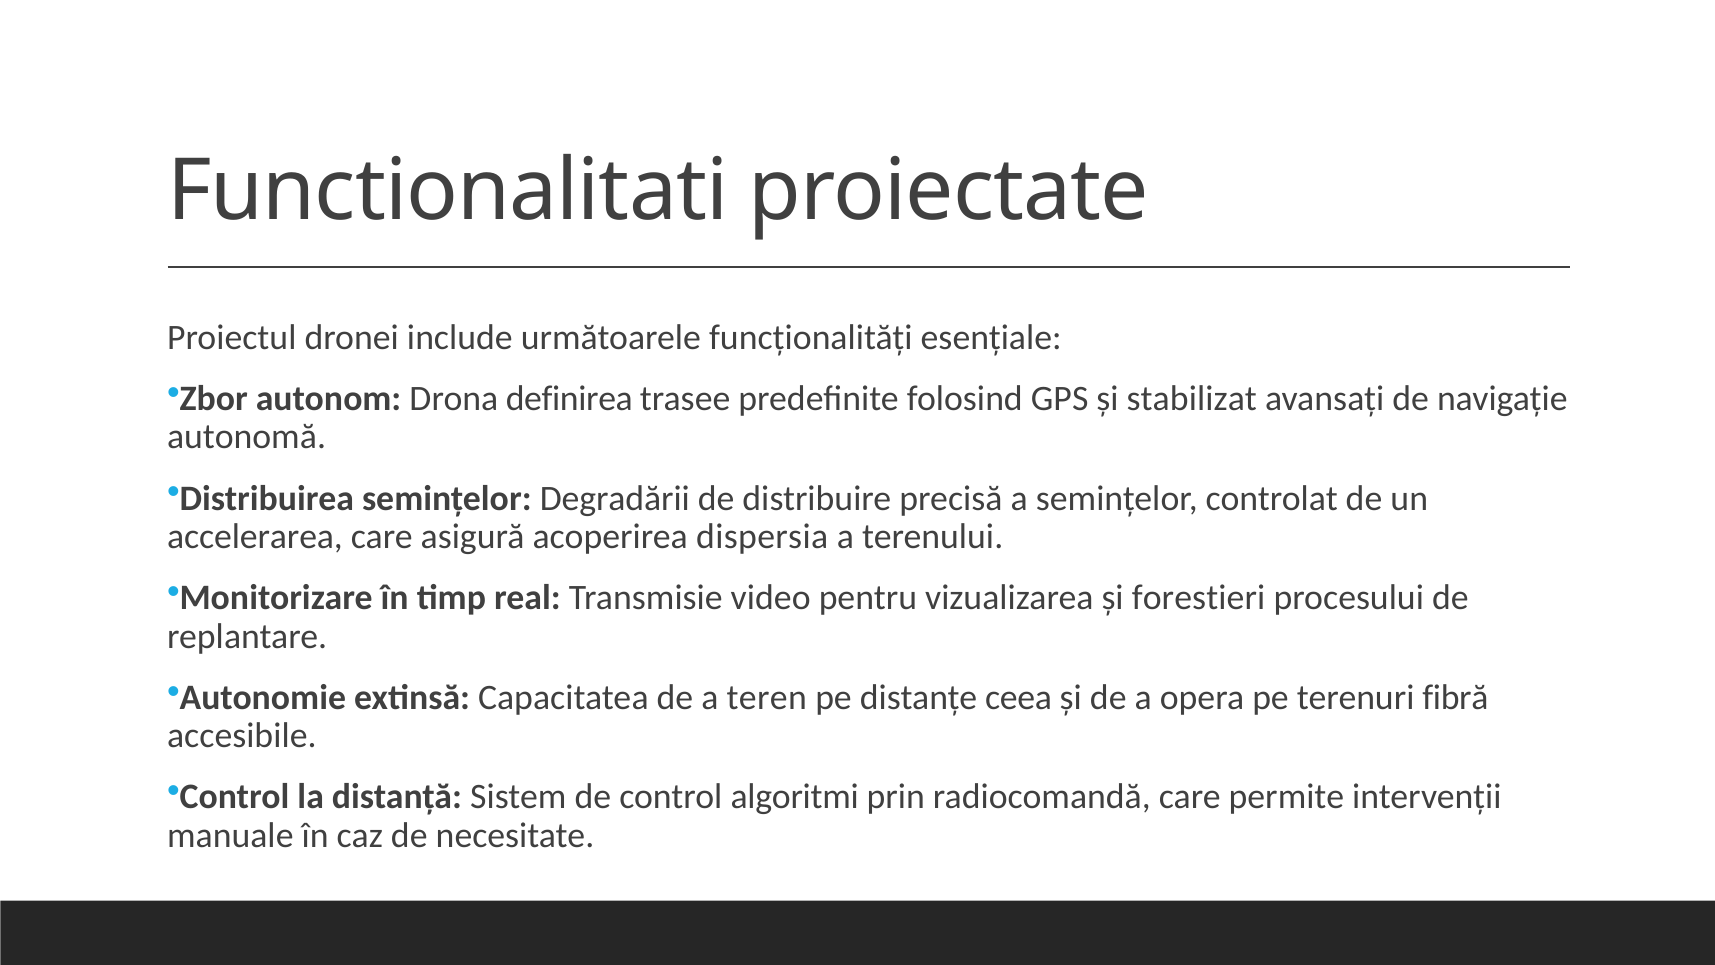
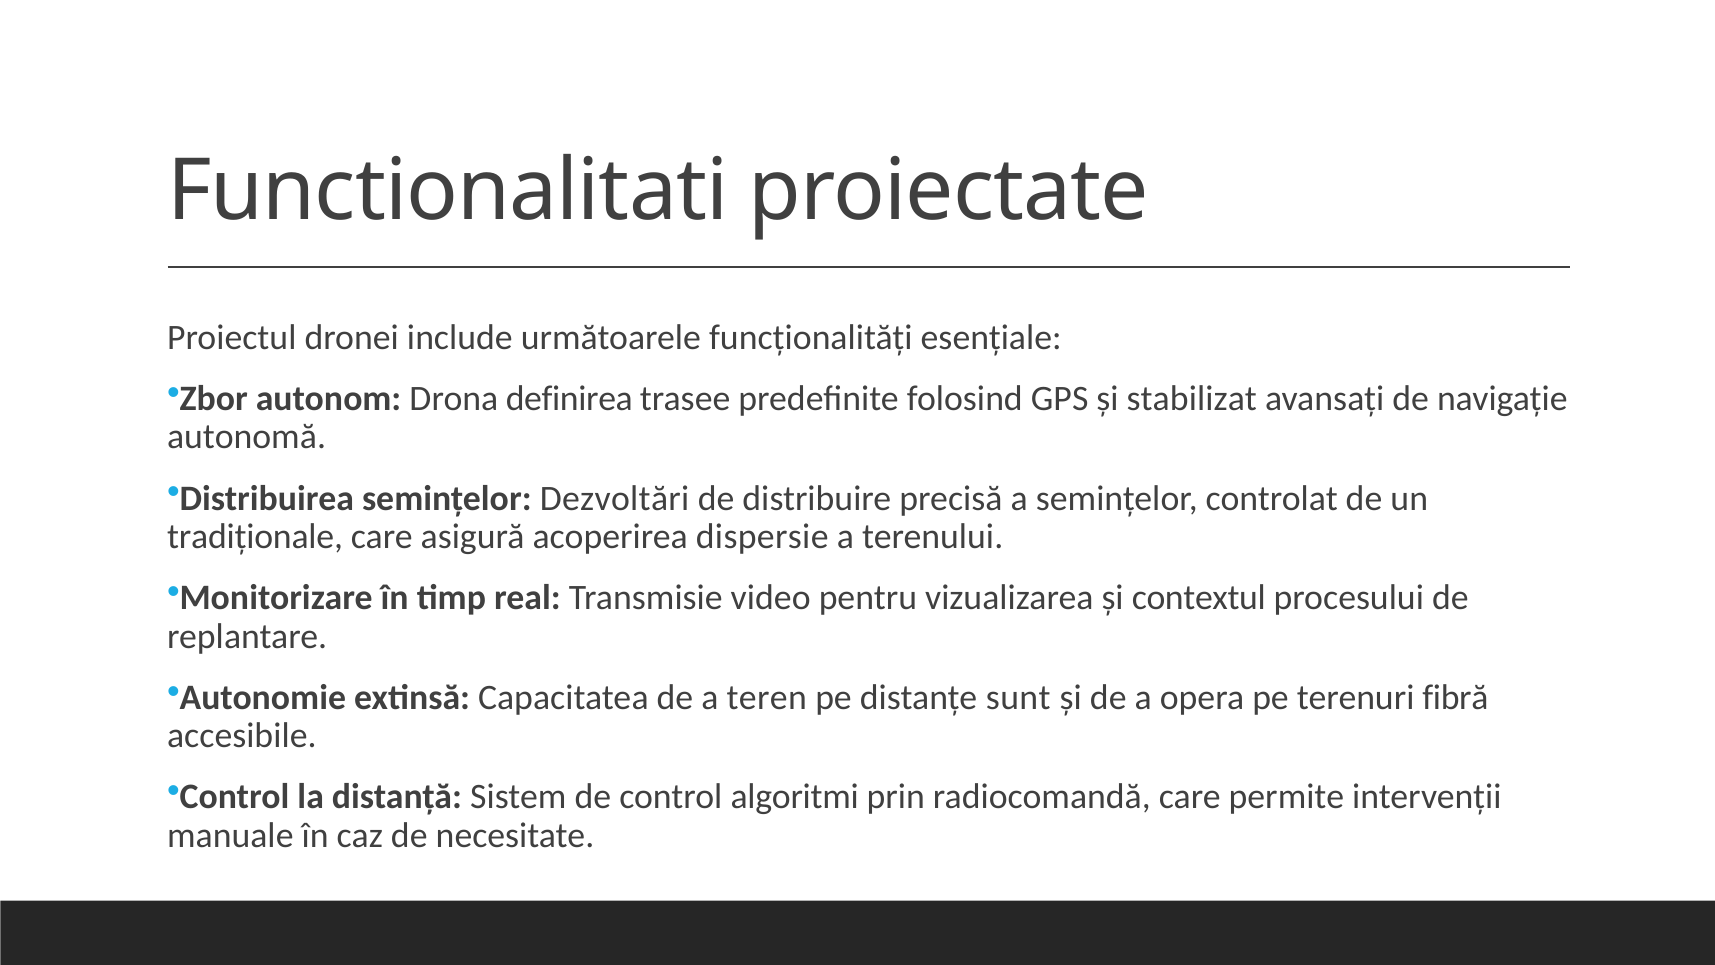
Degradării: Degradării -> Dezvoltări (615, 498)
accelerarea: accelerarea -> tradiționale (255, 537)
dispersia: dispersia -> dispersie (762, 537)
forestieri: forestieri -> contextul (1199, 598)
ceea: ceea -> sunt (1018, 697)
